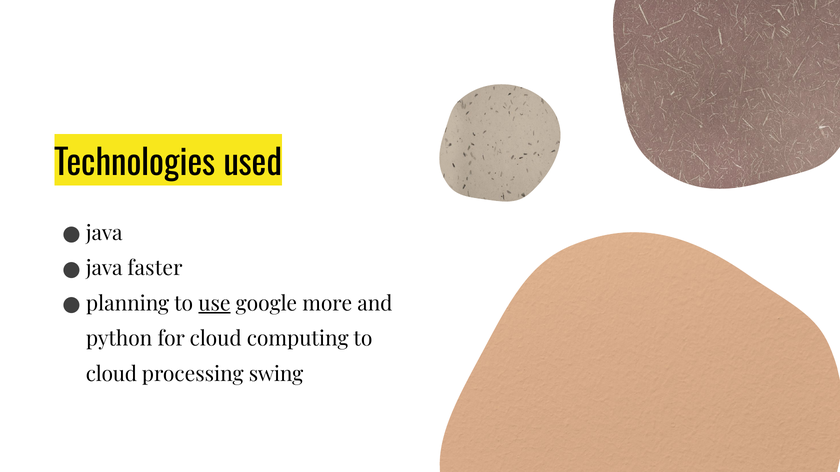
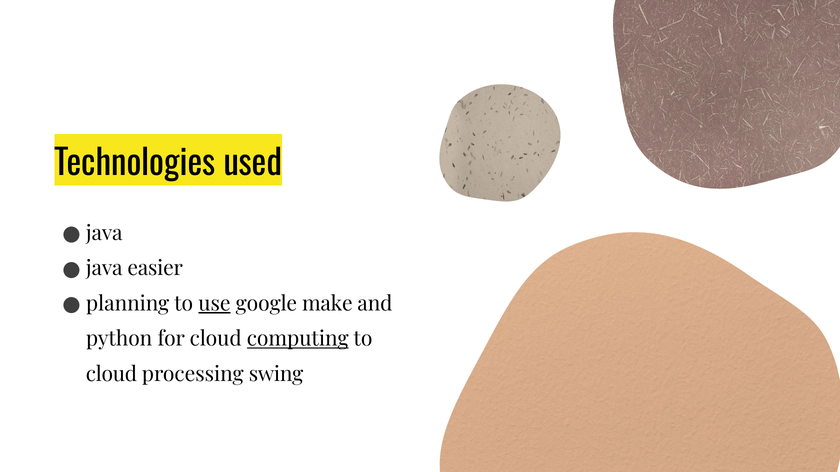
faster: faster -> easier (155, 269)
more: more -> make (327, 304)
computing underline: none -> present (298, 339)
